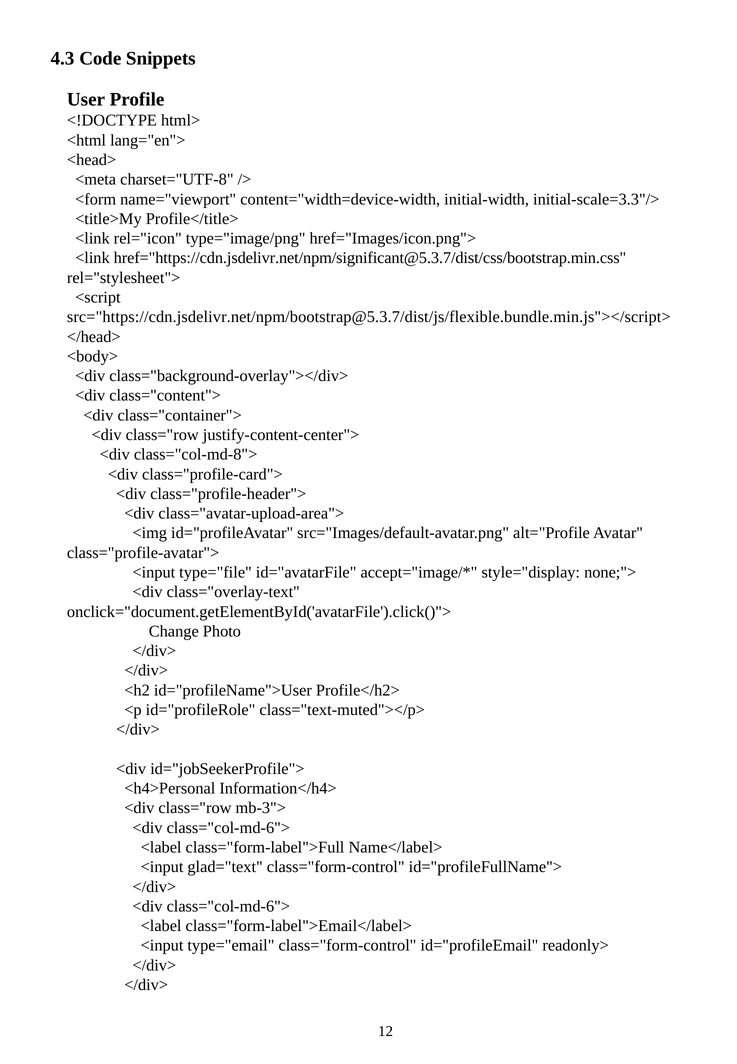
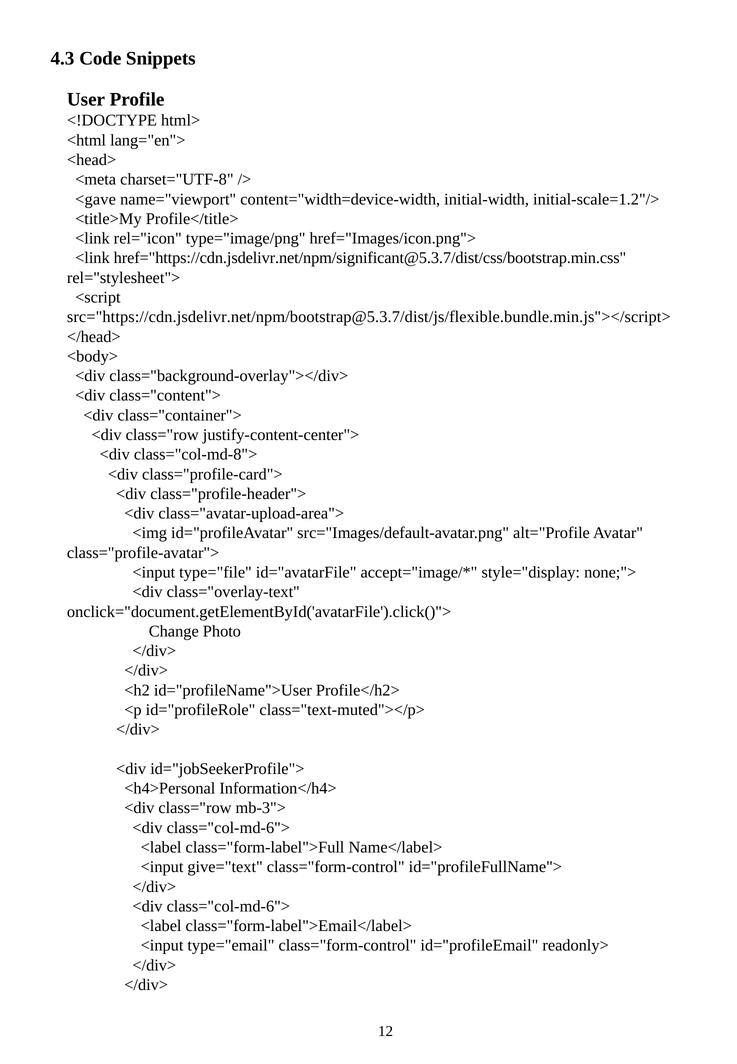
<form: <form -> <gave (96, 199)
initial-scale=3.3"/>: initial-scale=3.3"/> -> initial-scale=1.2"/> (596, 199)
glad="text: glad="text -> give="text (225, 867)
